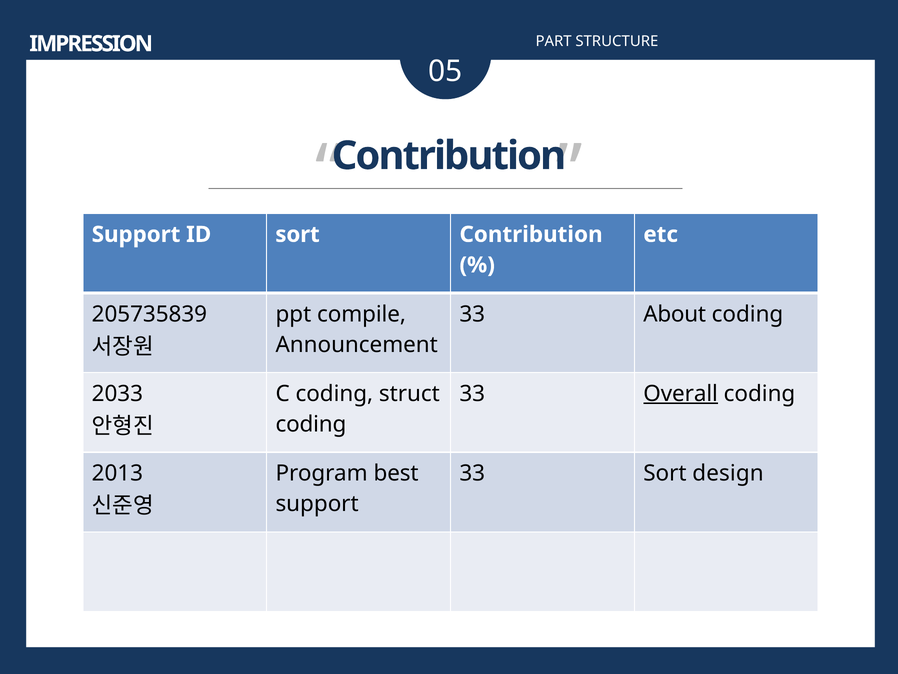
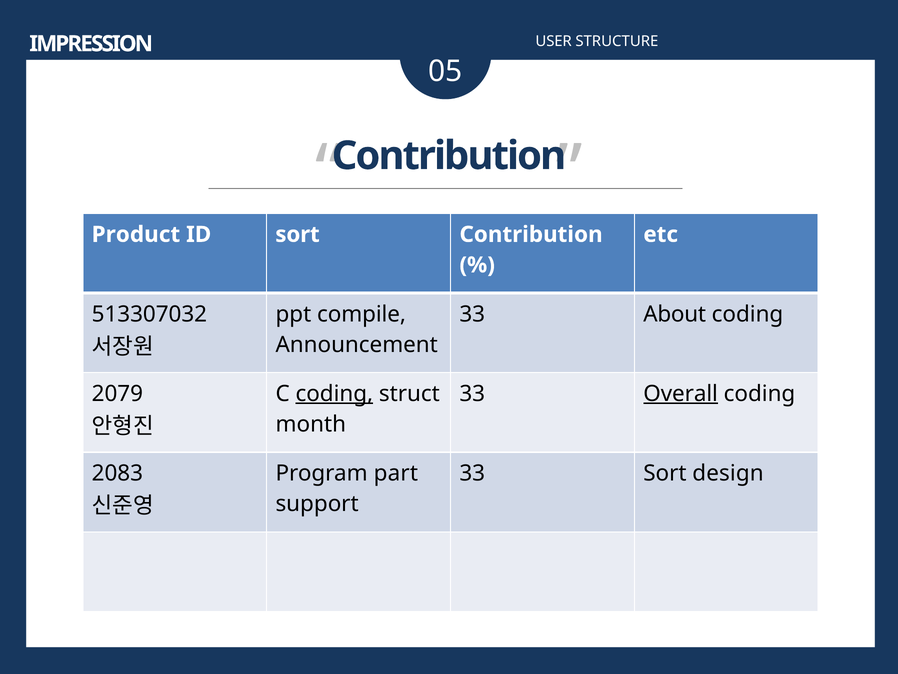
PART: PART -> USER (554, 41)
Support: Support -> Product (136, 234)
205735839: 205735839 -> 513307032 (149, 314)
2033: 2033 -> 2079 (117, 393)
coding underline: none -> present (334, 393)
coding: coding -> month (311, 424)
2013: 2013 -> 2083 (117, 473)
best: best -> part (396, 473)
